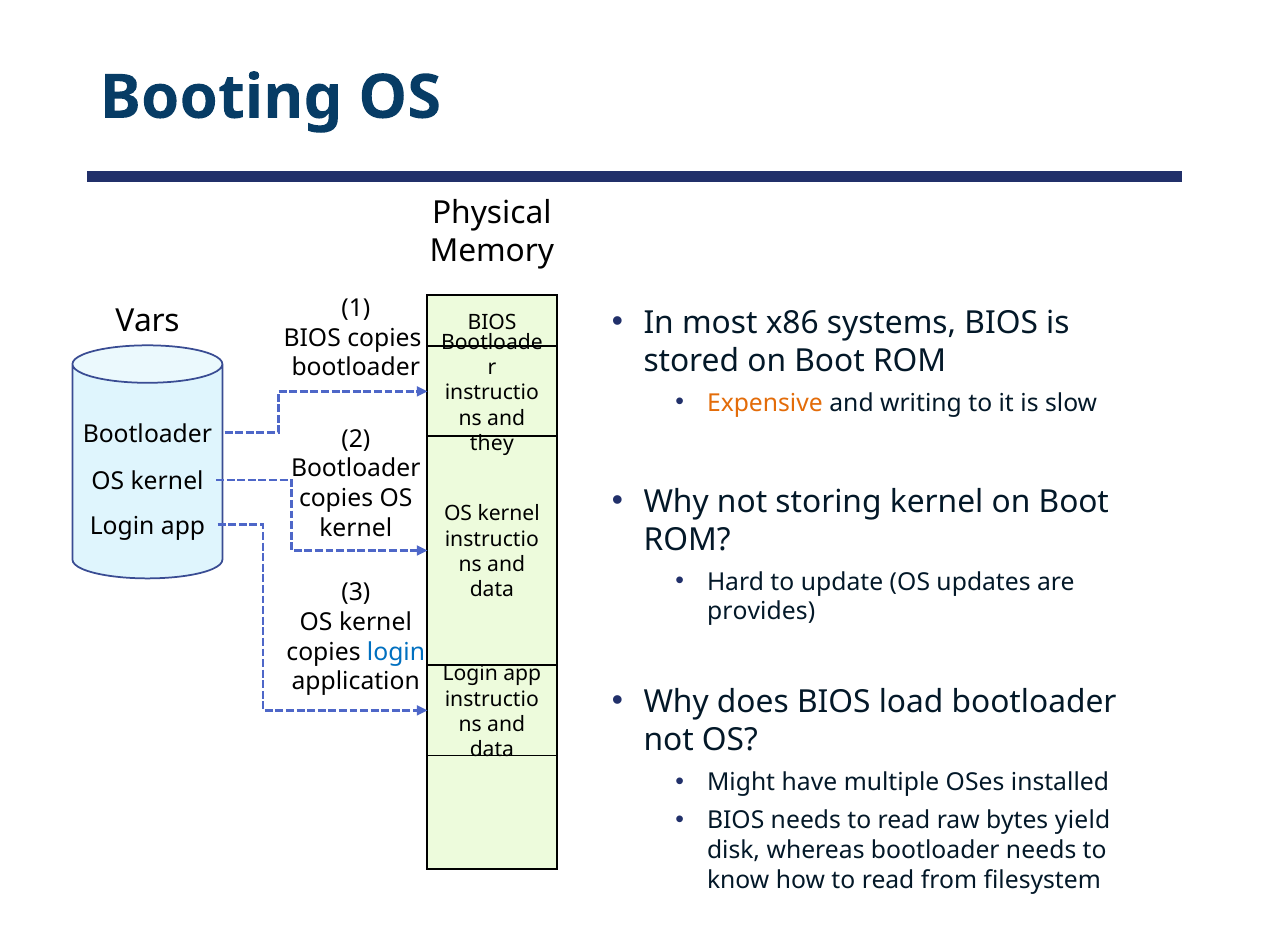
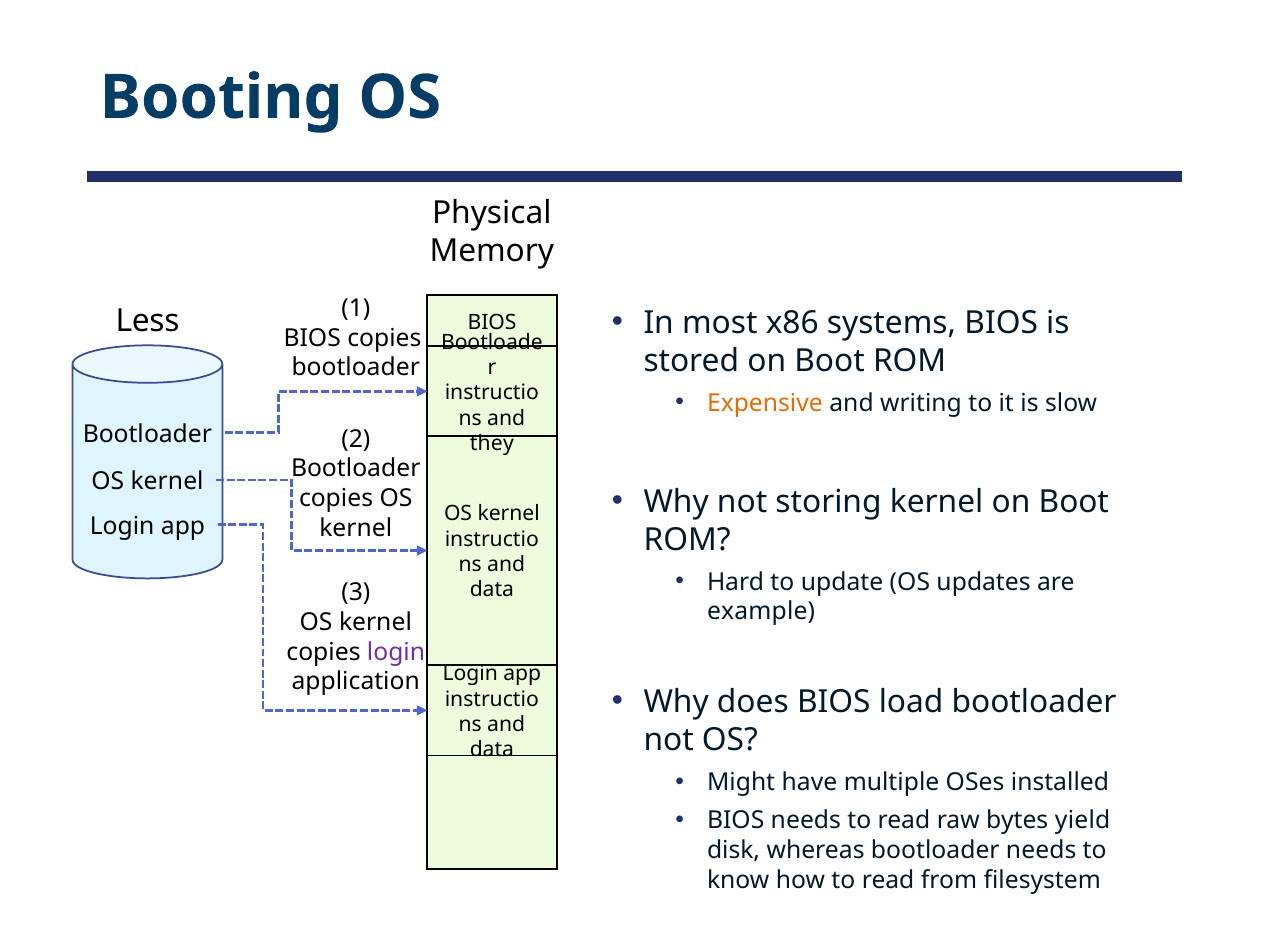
Vars: Vars -> Less (148, 321)
provides: provides -> example (761, 611)
login colour: blue -> purple (396, 652)
